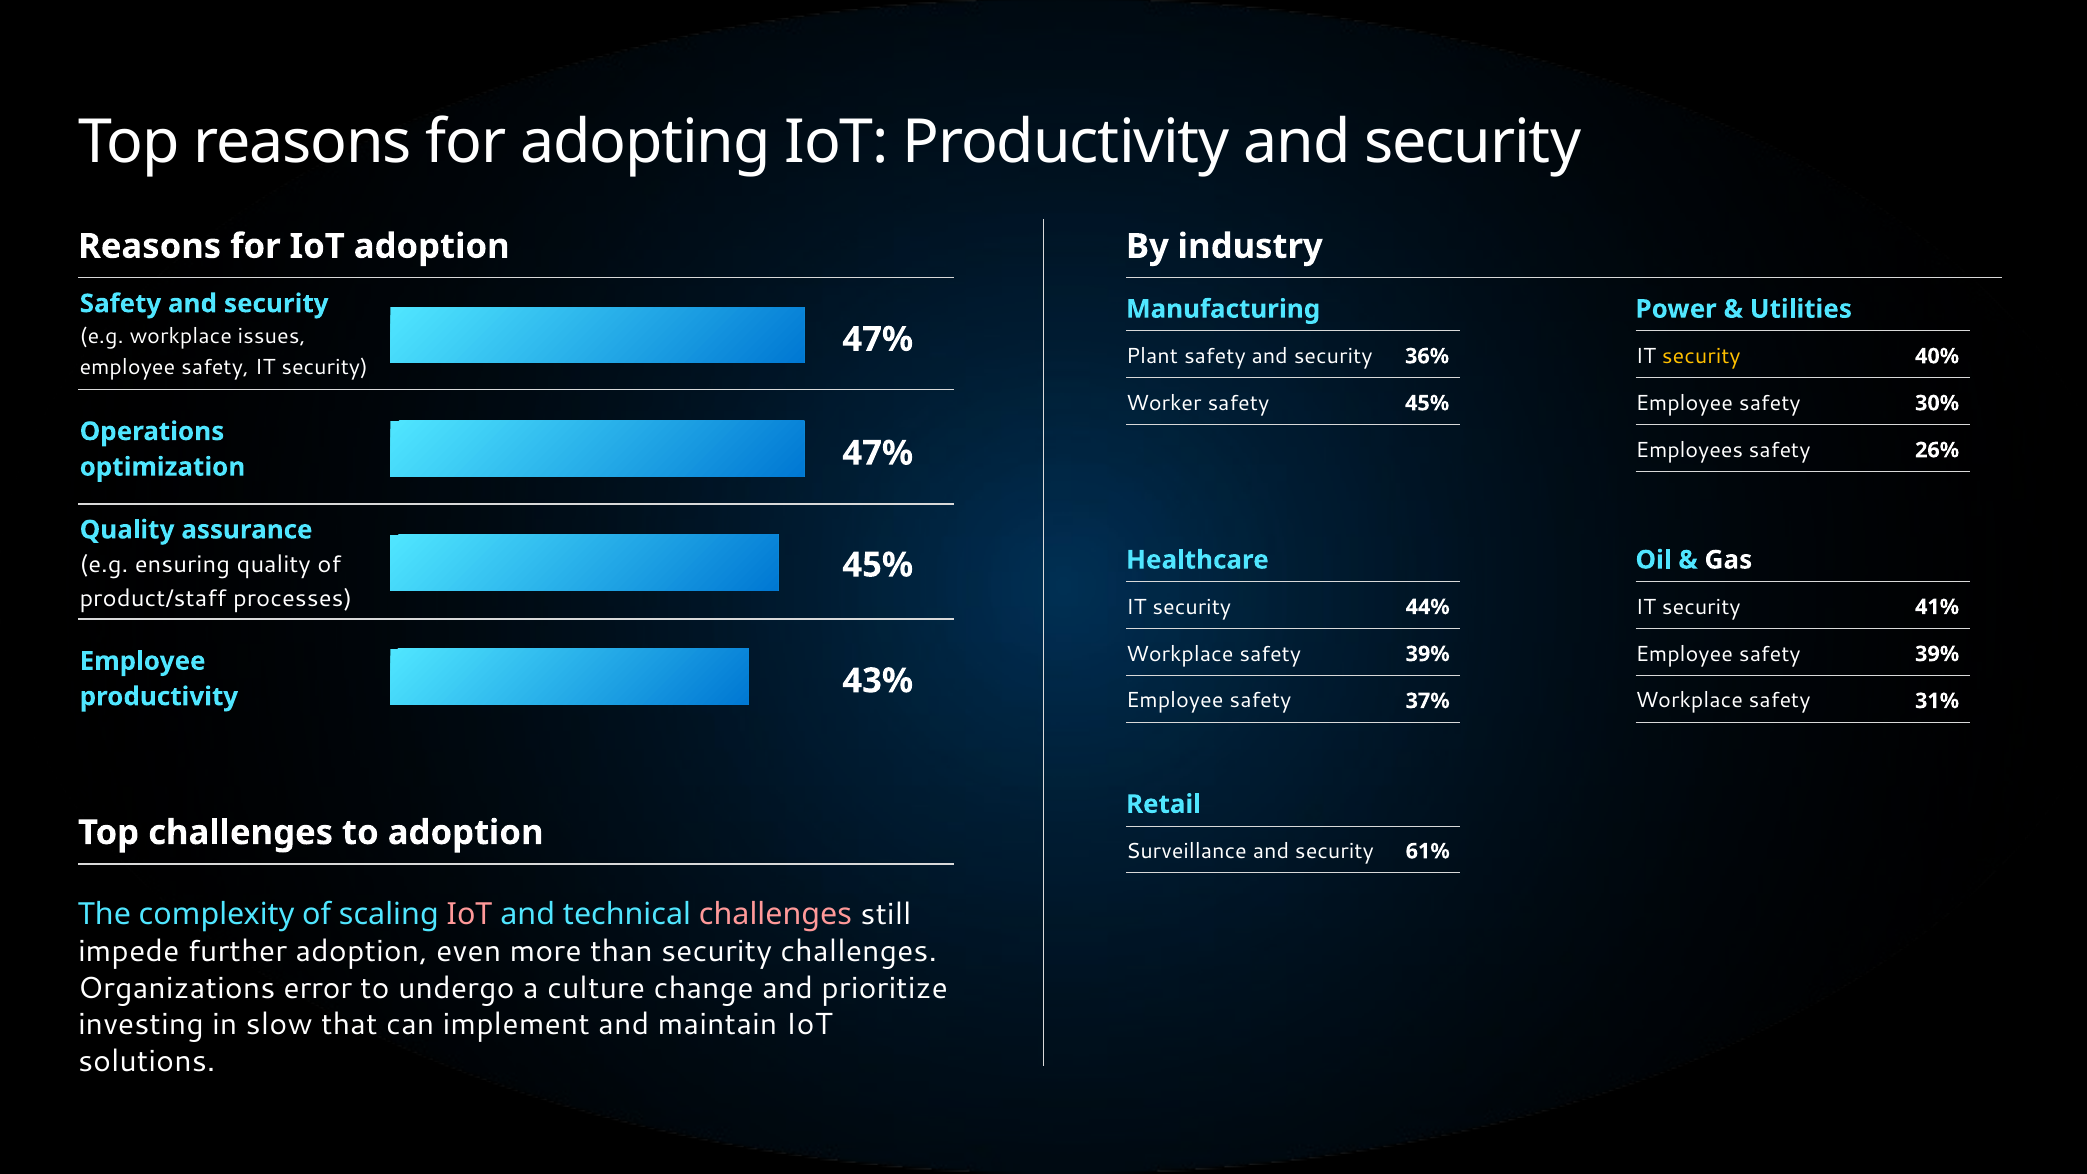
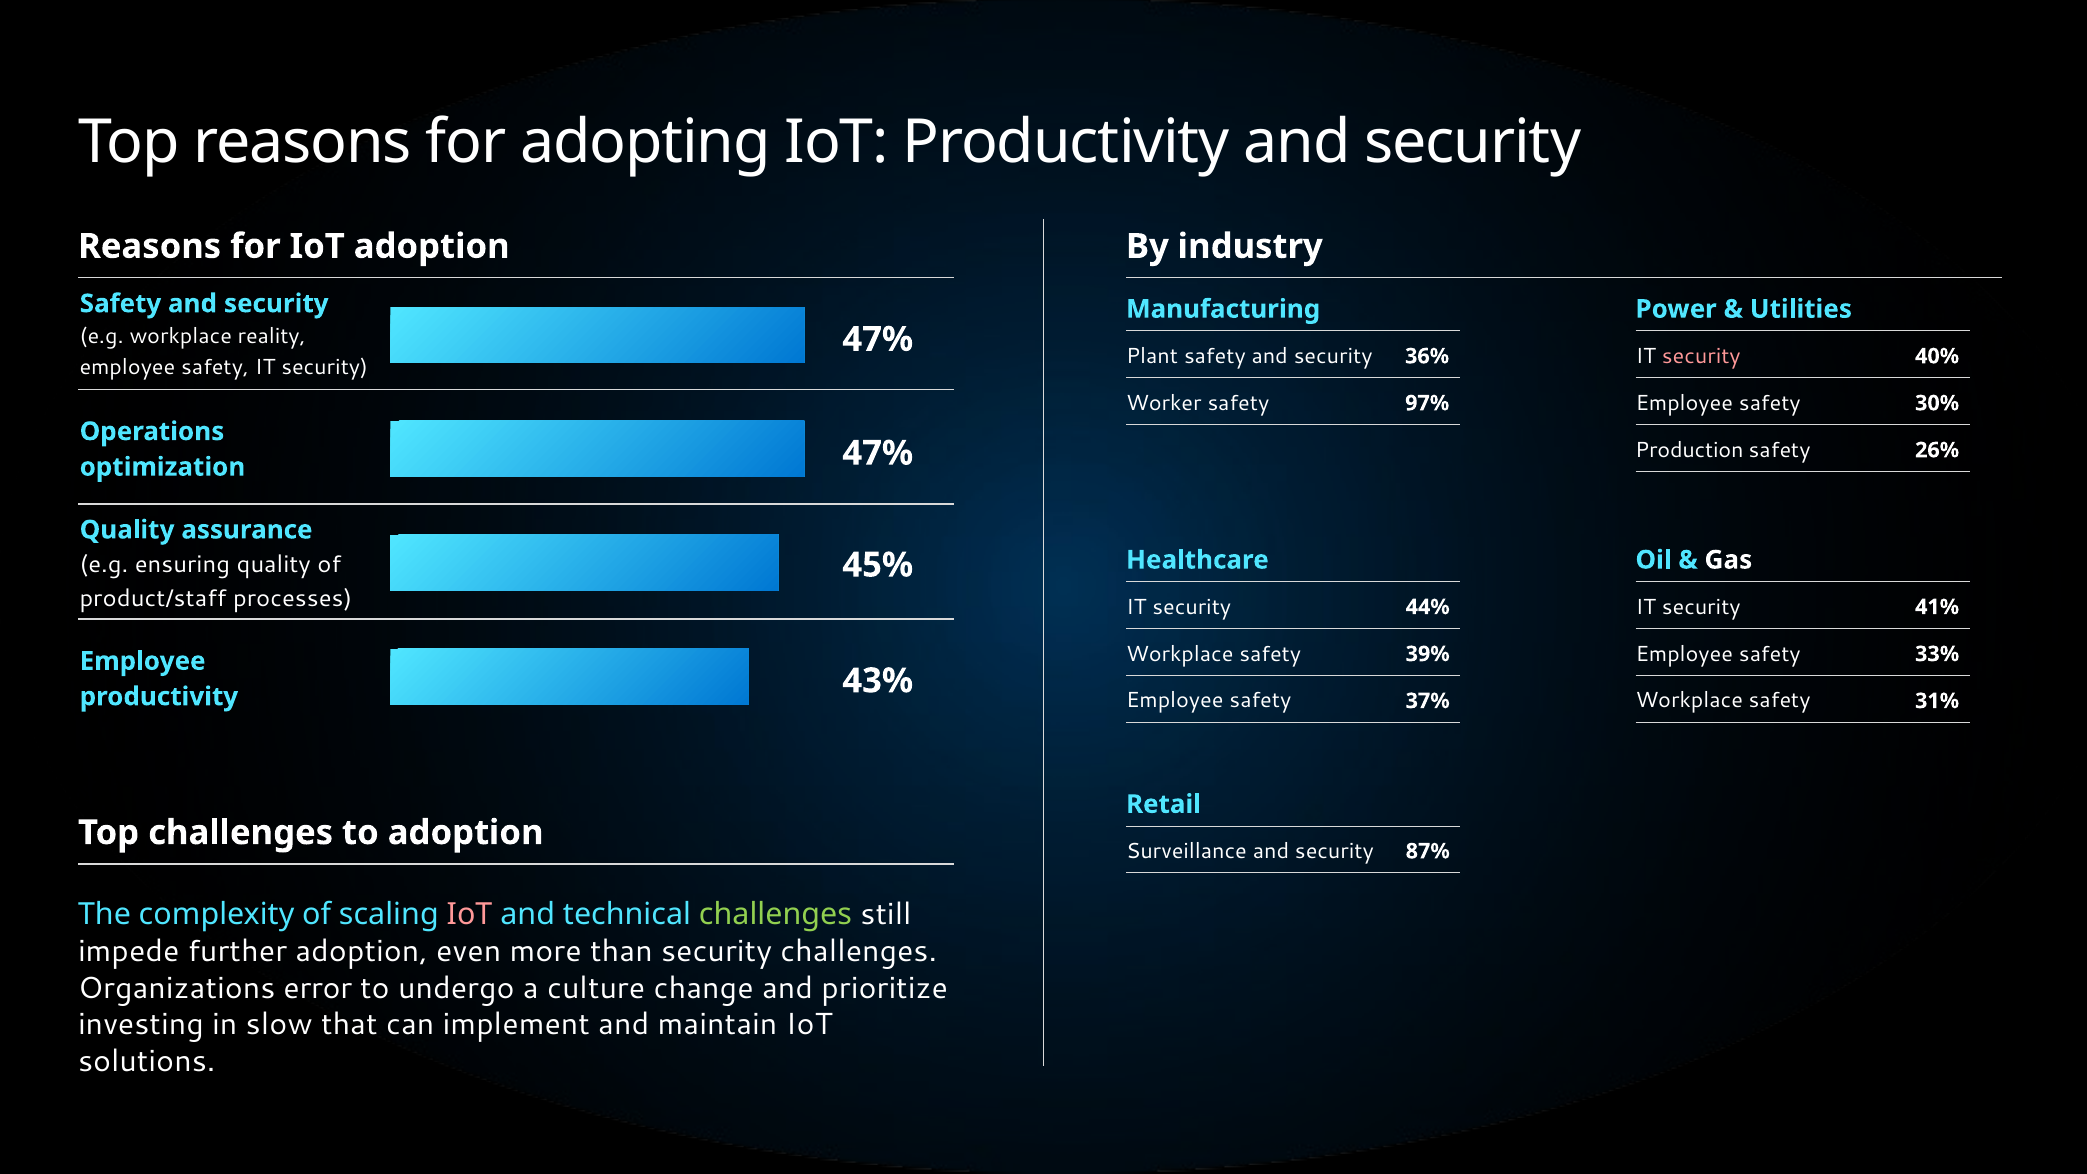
issues: issues -> reality (272, 336)
security colour: yellow -> pink (1701, 356)
safety 45%: 45% -> 97% (1427, 403)
Employees: Employees -> Production (1689, 450)
Employee safety 39%: 39% -> 33% (1937, 654)
61%: 61% -> 87% (1428, 851)
challenges colour: pink -> light green (775, 915)
